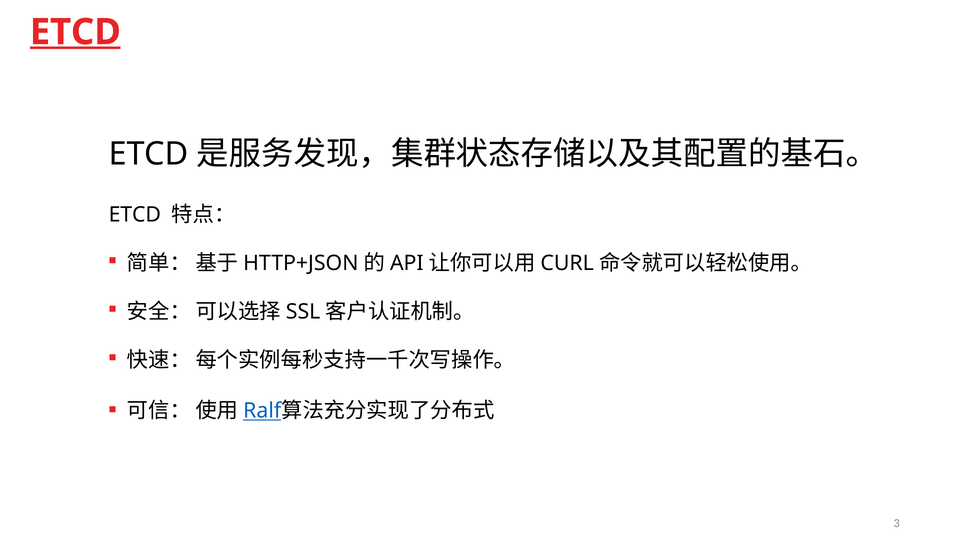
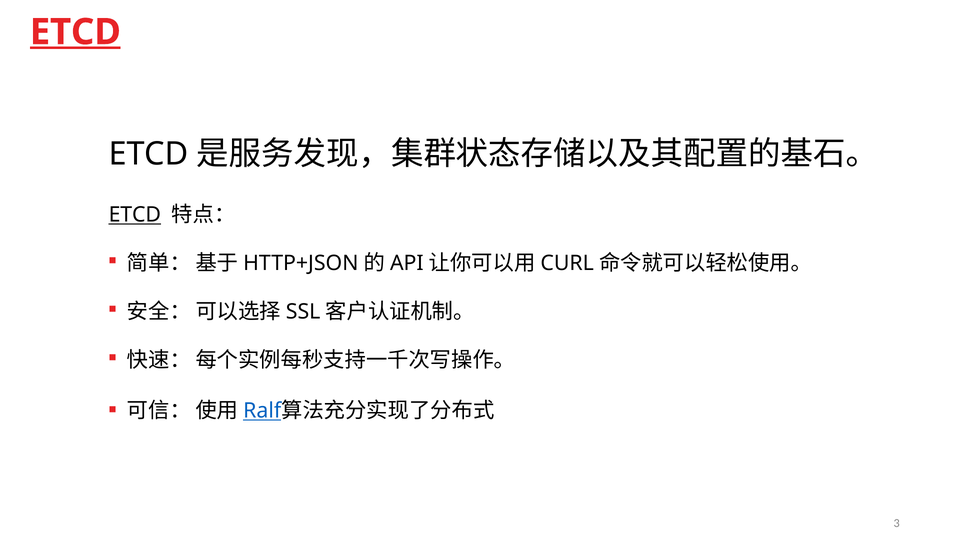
ETCD underline: none -> present (135, 215)
